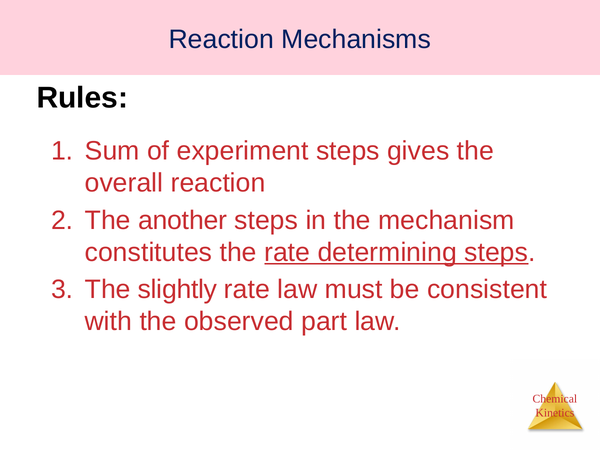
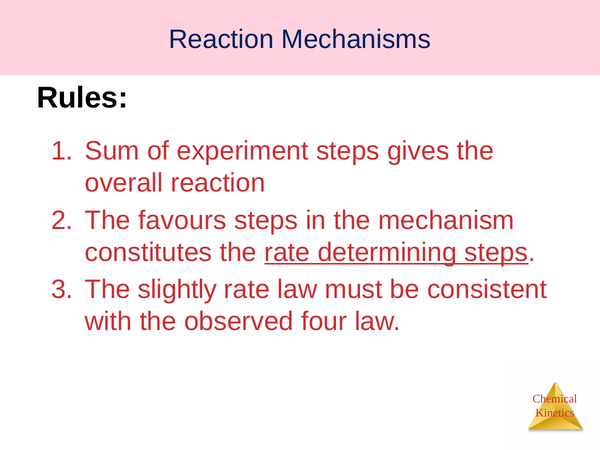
another: another -> favours (182, 220)
part: part -> four (324, 322)
